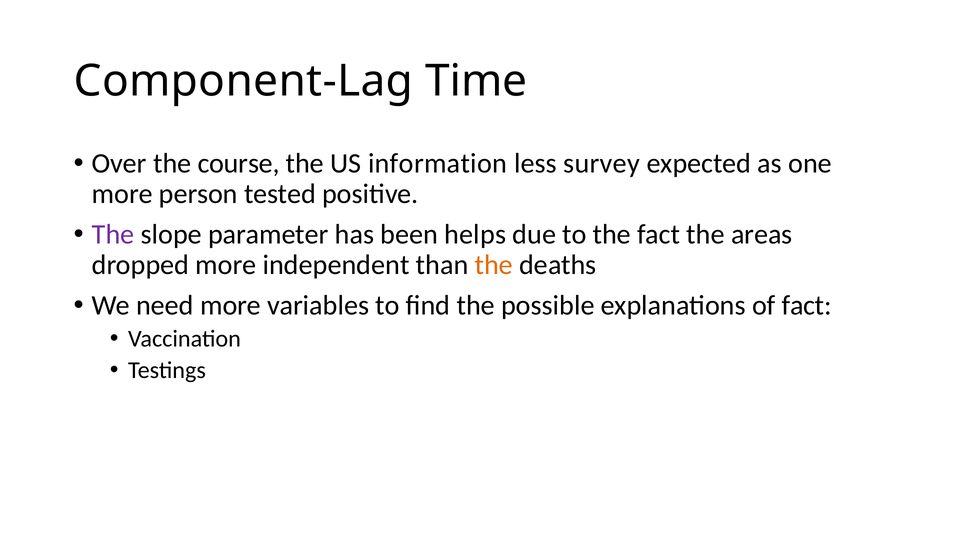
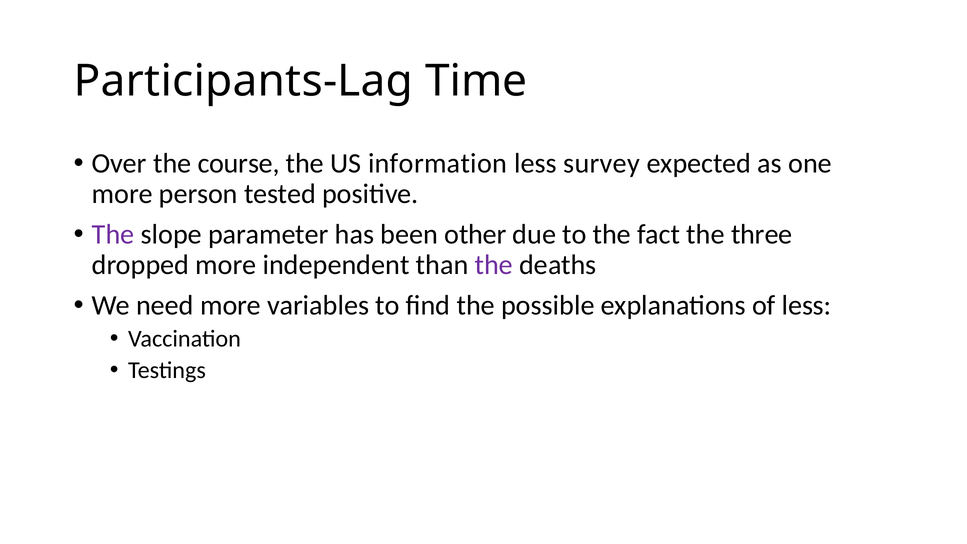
Component-Lag: Component-Lag -> Participants-Lag (243, 81)
helps: helps -> other (475, 235)
areas: areas -> three (762, 235)
the colour: orange -> purple (494, 265)
of fact: fact -> less (807, 306)
